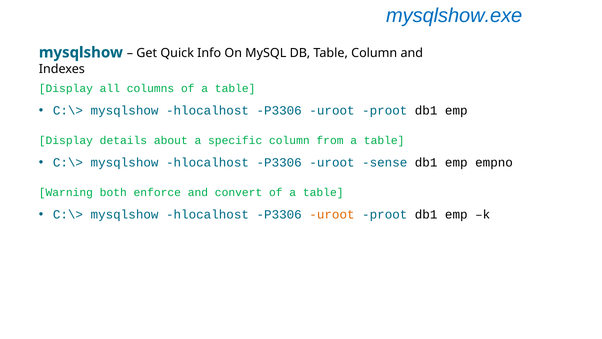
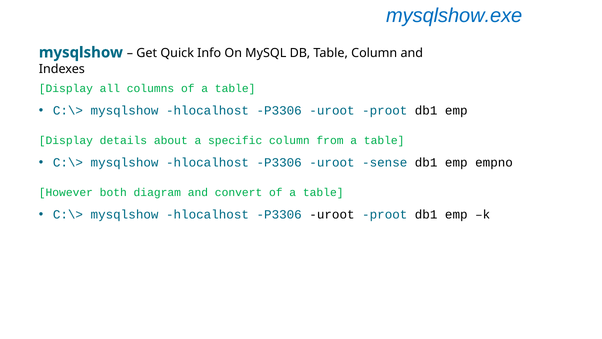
Warning: Warning -> However (66, 192)
enforce: enforce -> diagram (157, 192)
uroot colour: orange -> black (332, 214)
